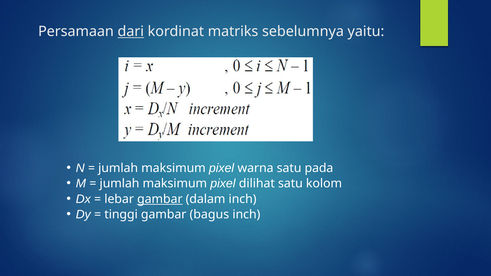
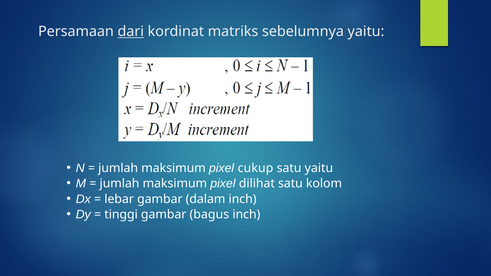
warna: warna -> cukup (255, 168)
satu pada: pada -> yaitu (319, 168)
gambar underline: present -> none (160, 199)
